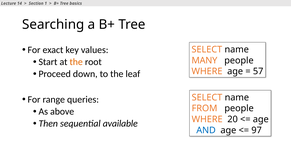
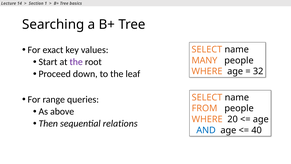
the colour: orange -> purple (76, 62)
57: 57 -> 32 (258, 71)
available: available -> relations (120, 123)
97: 97 -> 40 (257, 130)
